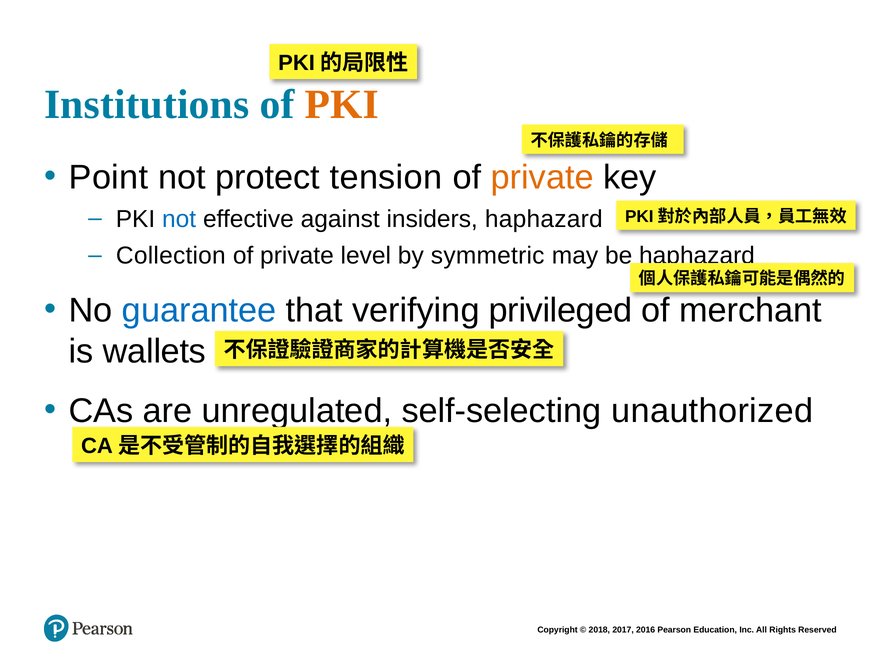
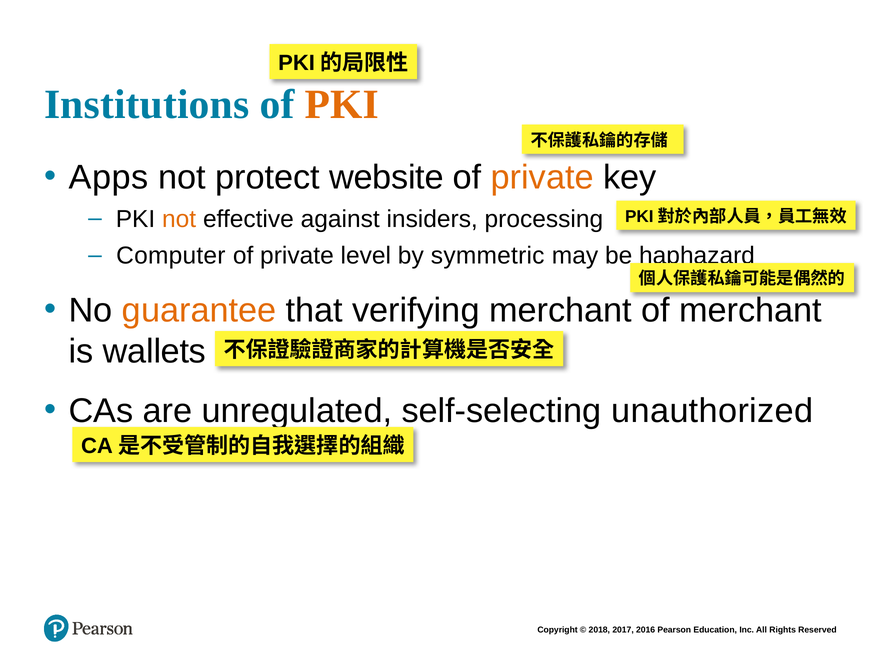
Point: Point -> Apps (109, 177)
tension: tension -> website (386, 177)
not colour: blue -> orange (179, 219)
insiders haphazard: haphazard -> processing (544, 219)
Collection: Collection -> Computer (171, 256)
guarantee colour: blue -> orange (199, 310)
verifying privileged: privileged -> merchant (560, 310)
